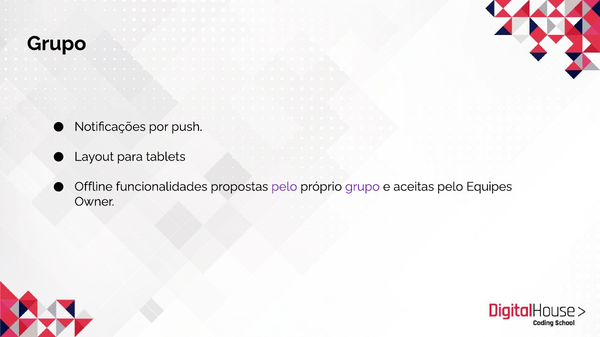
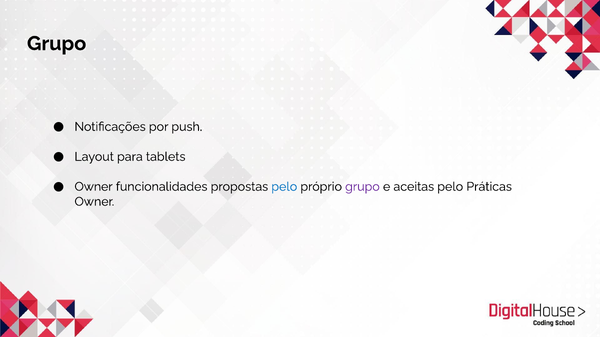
Offline: Offline -> Owner (94, 187)
pelo colour: purple -> blue (284, 187)
Equipes: Equipes -> Práticas (489, 187)
